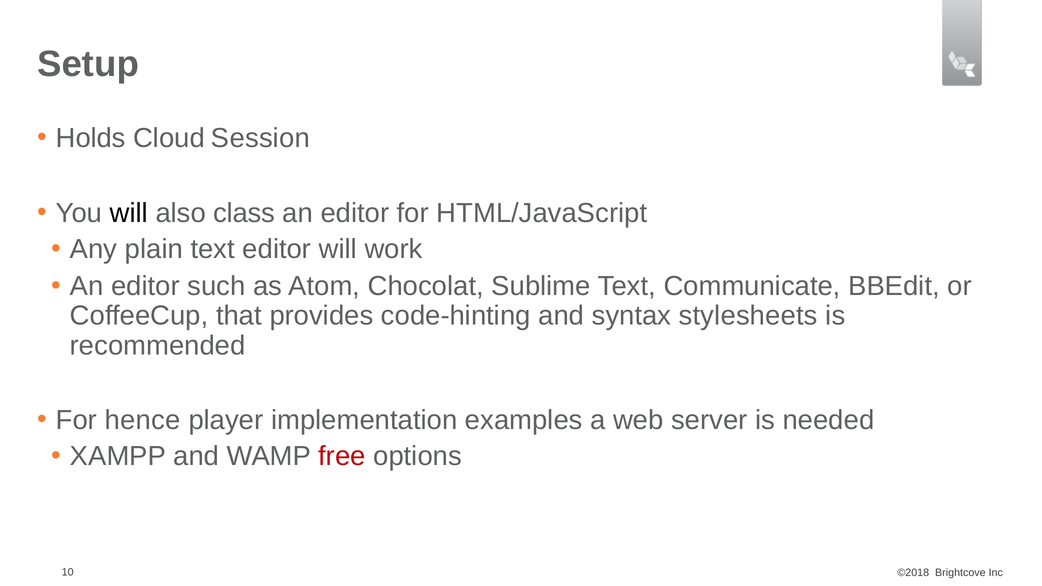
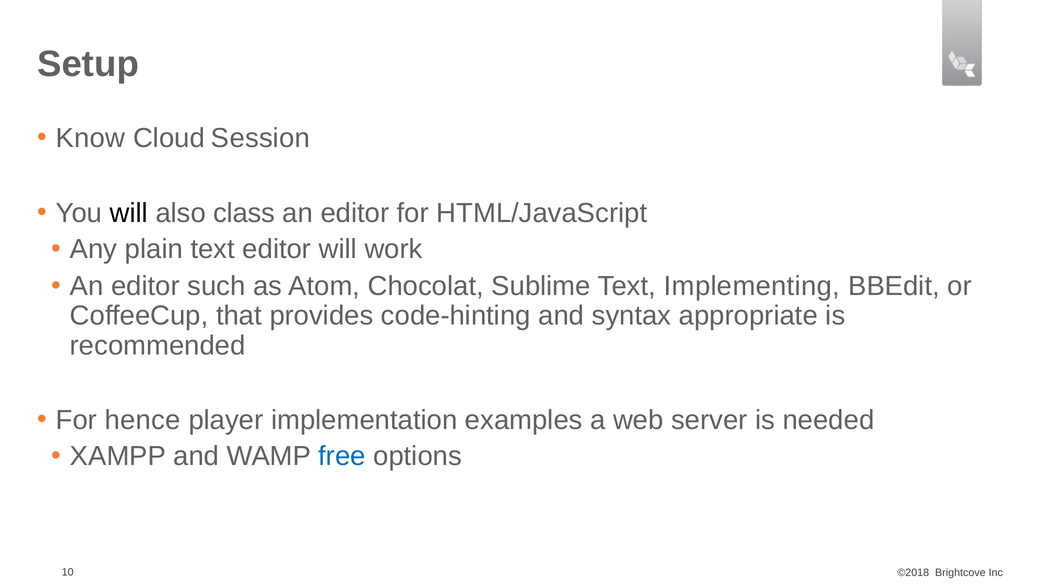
Holds: Holds -> Know (91, 138)
Communicate: Communicate -> Implementing (752, 286)
stylesheets: stylesheets -> appropriate (748, 316)
free colour: red -> blue (342, 456)
